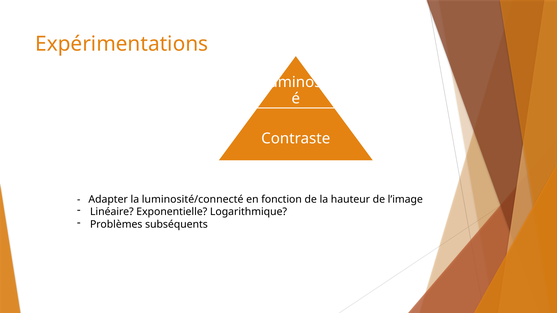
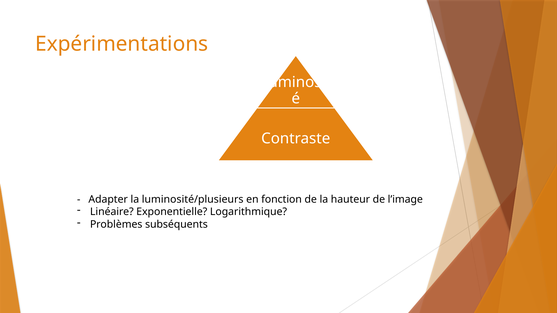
luminosité/connecté: luminosité/connecté -> luminosité/plusieurs (193, 200)
